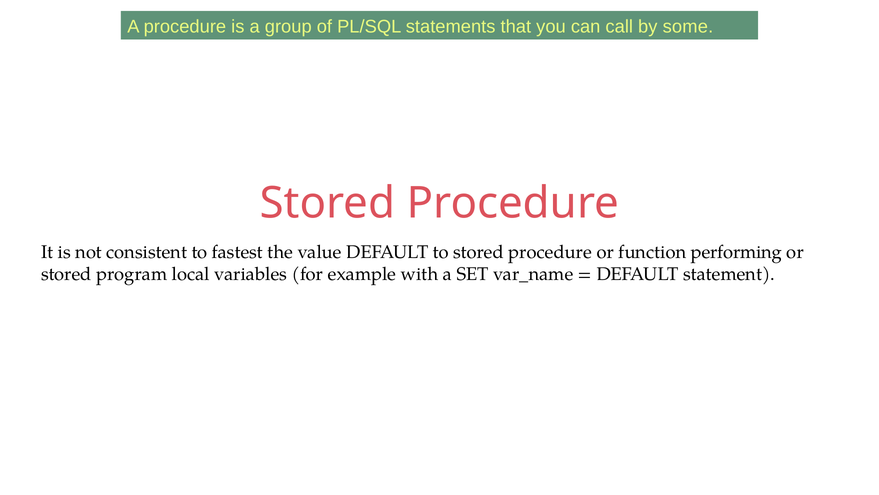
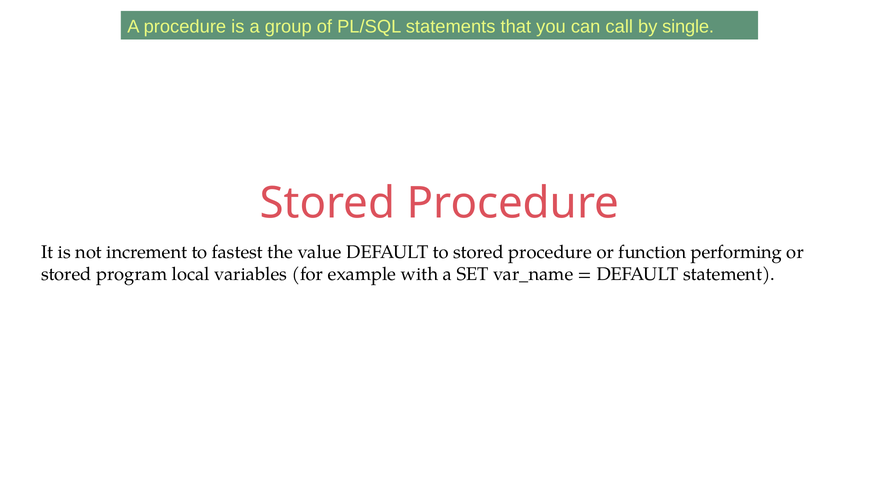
some: some -> single (688, 26)
consistent: consistent -> increment (147, 252)
